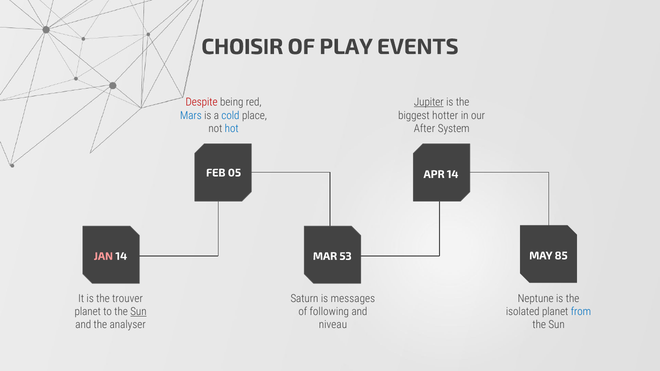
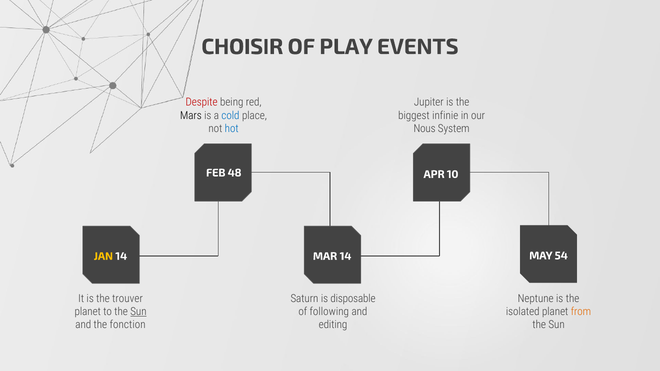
Jupiter underline: present -> none (429, 102)
Mars colour: blue -> black (191, 115)
hotter: hotter -> infinie (445, 115)
After: After -> Nous (425, 129)
05: 05 -> 48 (235, 173)
APR 14: 14 -> 10 (453, 174)
JAN colour: pink -> yellow (103, 256)
MAR 53: 53 -> 14 (346, 256)
85: 85 -> 54 (561, 256)
messages: messages -> disposable (353, 299)
from colour: blue -> orange (581, 312)
analyser: analyser -> fonction (128, 325)
niveau: niveau -> editing (333, 325)
